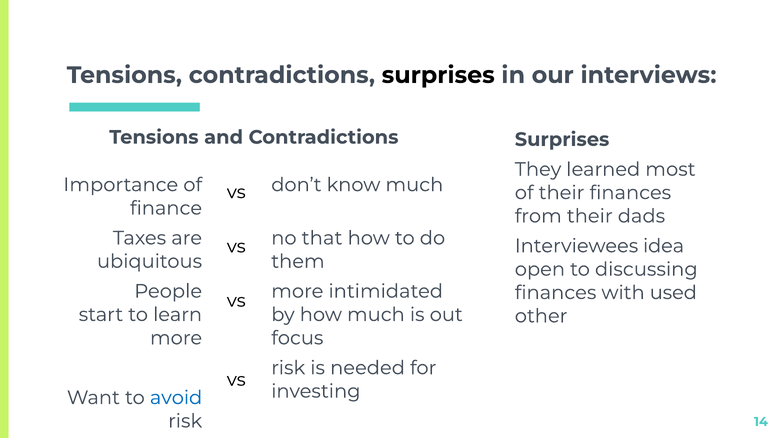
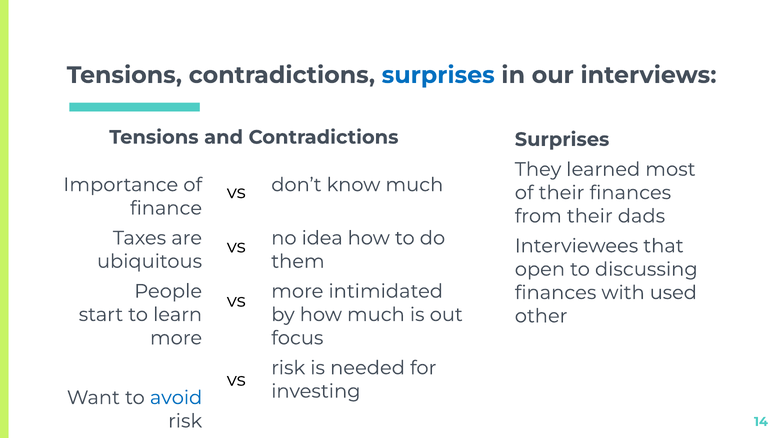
surprises colour: black -> blue (438, 75)
that: that -> idea (322, 238)
idea: idea -> that (663, 246)
